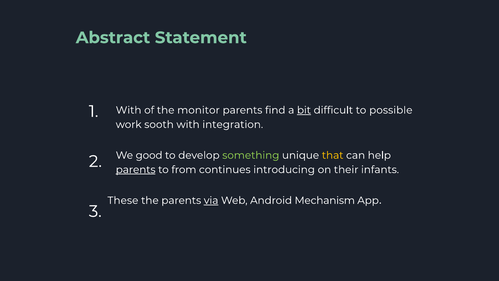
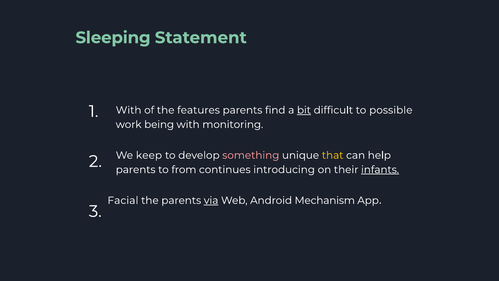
Abstract: Abstract -> Sleeping (113, 38)
monitor: monitor -> features (199, 110)
sooth: sooth -> being (159, 124)
integration: integration -> monitoring (233, 124)
good: good -> keep (149, 155)
something colour: light green -> pink (251, 155)
parents underline: present -> none (136, 169)
infants underline: none -> present (380, 169)
These: These -> Facial (123, 200)
